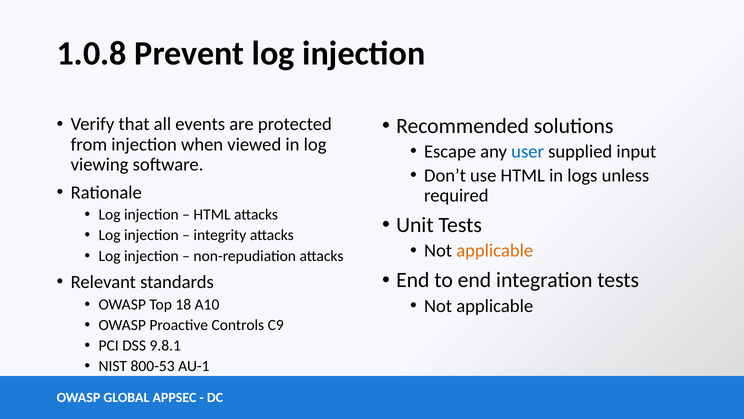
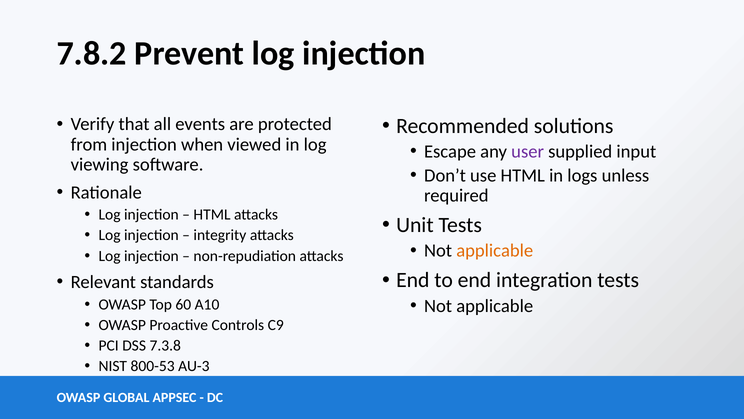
1.0.8: 1.0.8 -> 7.8.2 (92, 53)
user colour: blue -> purple (528, 151)
18: 18 -> 60 (183, 304)
9.8.1: 9.8.1 -> 7.3.8 (165, 345)
AU-1: AU-1 -> AU-3 (194, 366)
